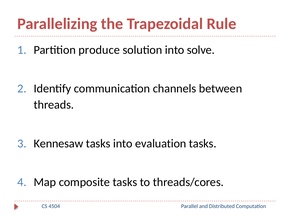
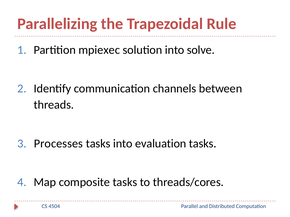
produce: produce -> mpiexec (99, 50)
Kennesaw: Kennesaw -> Processes (58, 144)
